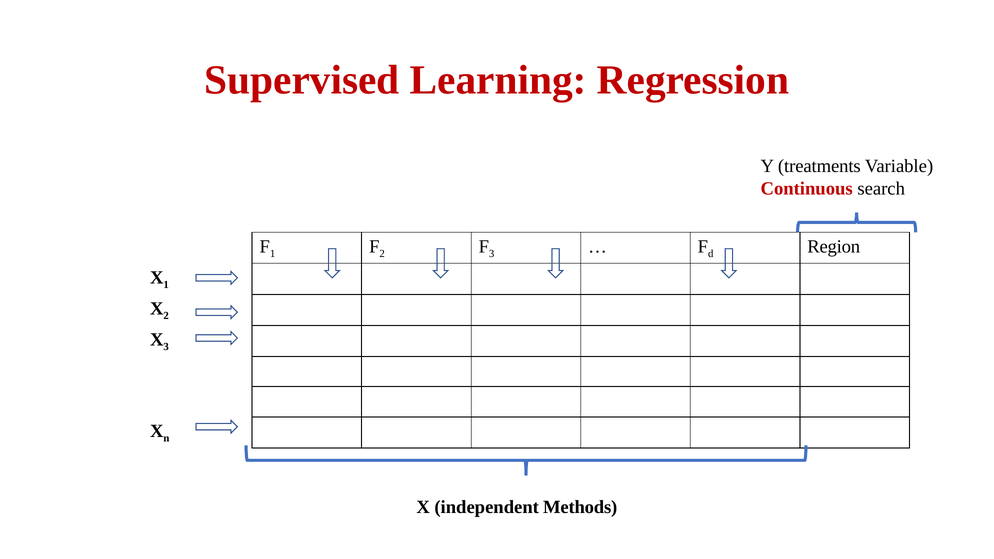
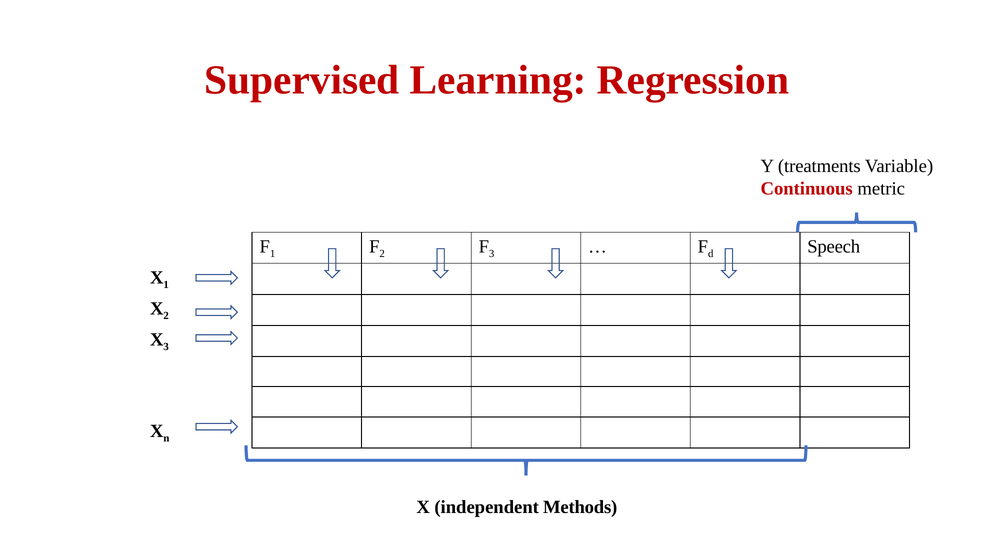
search: search -> metric (881, 189)
Region: Region -> Speech (834, 247)
